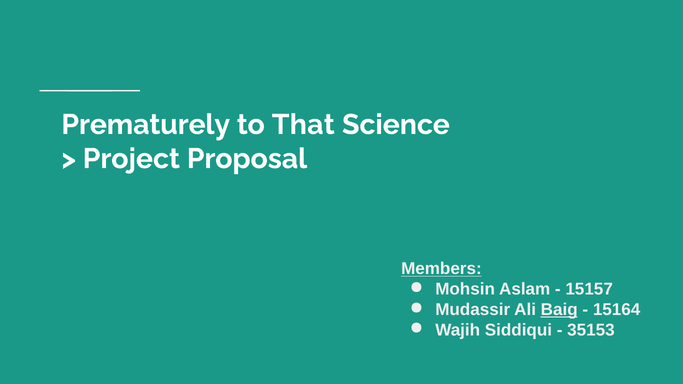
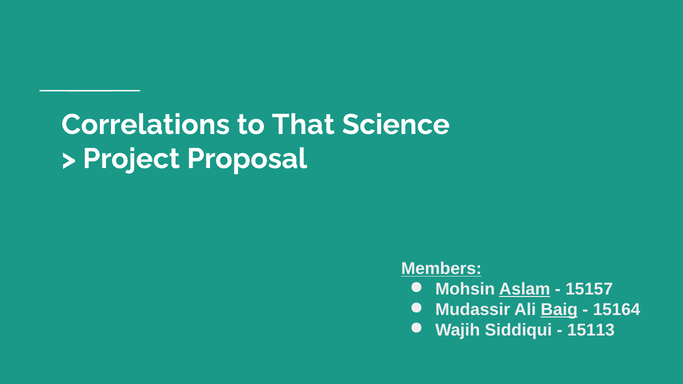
Prematurely: Prematurely -> Correlations (146, 125)
Aslam underline: none -> present (525, 289)
35153: 35153 -> 15113 (591, 330)
